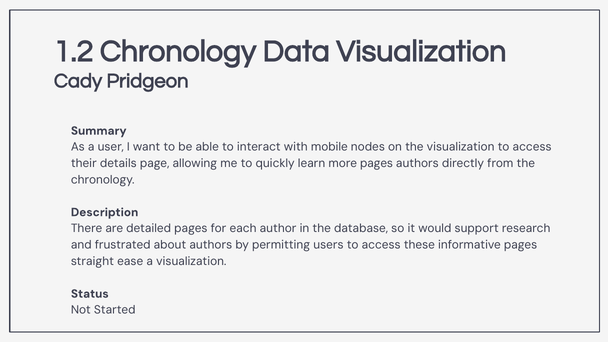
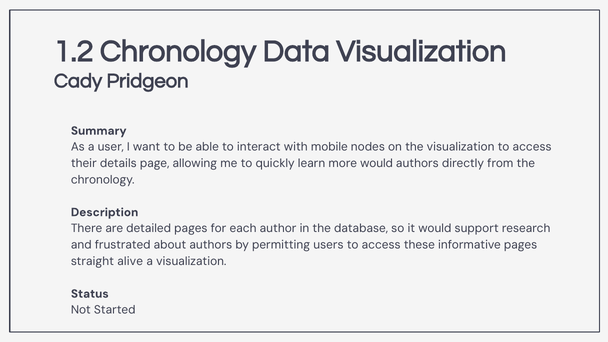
more pages: pages -> would (377, 163)
ease: ease -> alive (130, 261)
